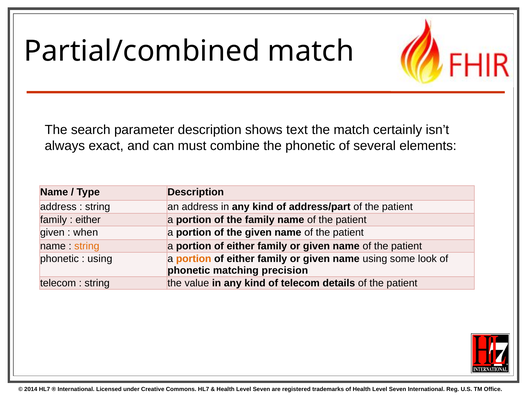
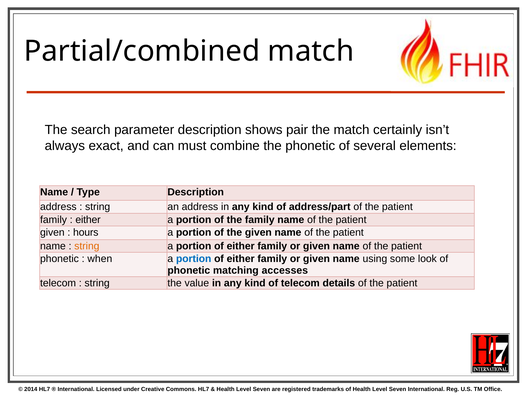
text: text -> pair (297, 130)
when: when -> hours (86, 233)
using: using -> when (100, 259)
portion colour: orange -> blue (194, 259)
precision: precision -> accesses (285, 271)
